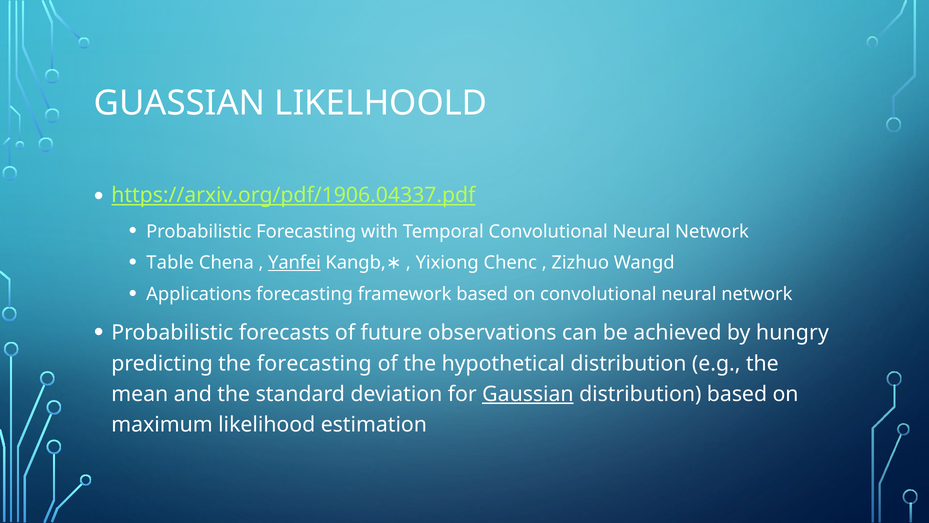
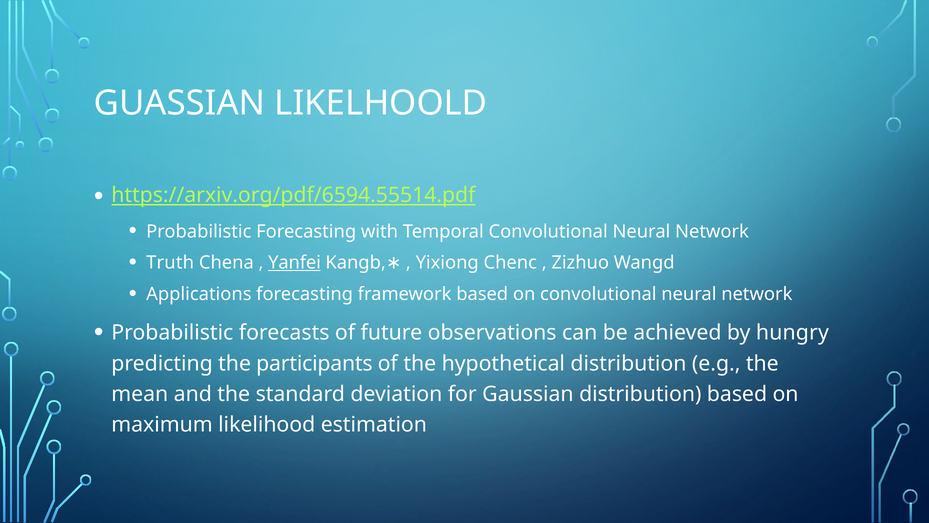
https://arxiv.org/pdf/1906.04337.pdf: https://arxiv.org/pdf/1906.04337.pdf -> https://arxiv.org/pdf/6594.55514.pdf (293, 195)
Table: Table -> Truth (170, 263)
the forecasting: forecasting -> participants (314, 363)
Gaussian underline: present -> none (528, 394)
